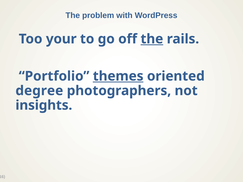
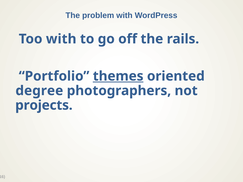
Too your: your -> with (61, 39)
the underline: present -> none (152, 39)
insights: insights -> projects (44, 105)
